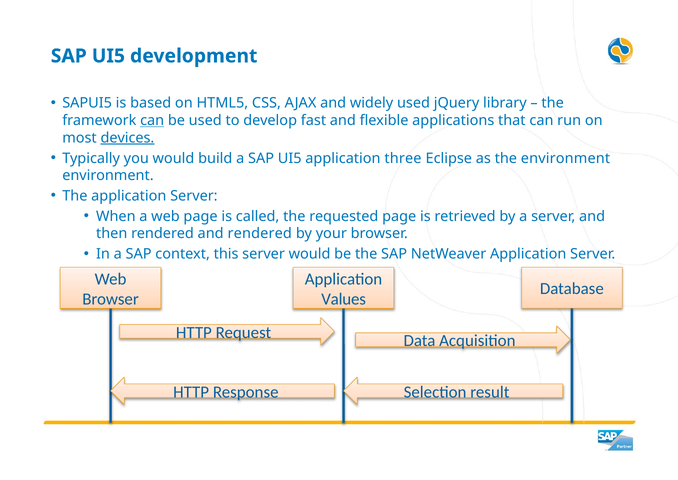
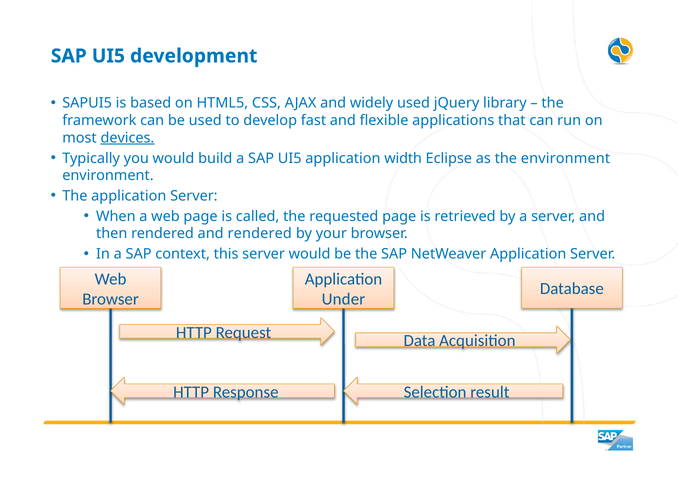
can underline: present -> none (152, 120)
three: three -> width (403, 158)
Values: Values -> Under (343, 299)
